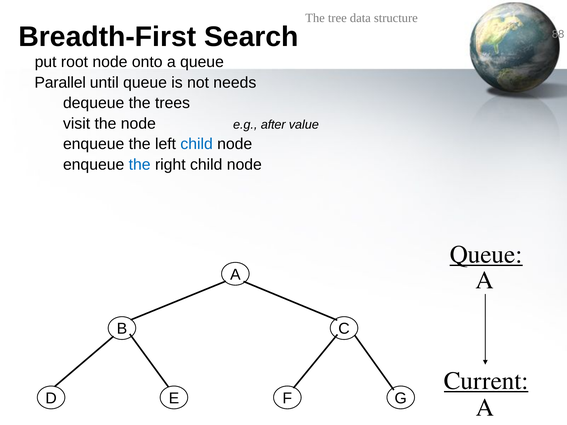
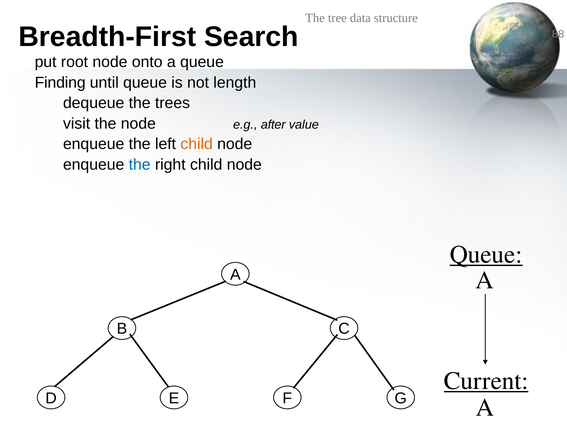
Parallel: Parallel -> Finding (60, 83)
needs: needs -> length (235, 83)
child colour: blue -> orange (197, 144)
